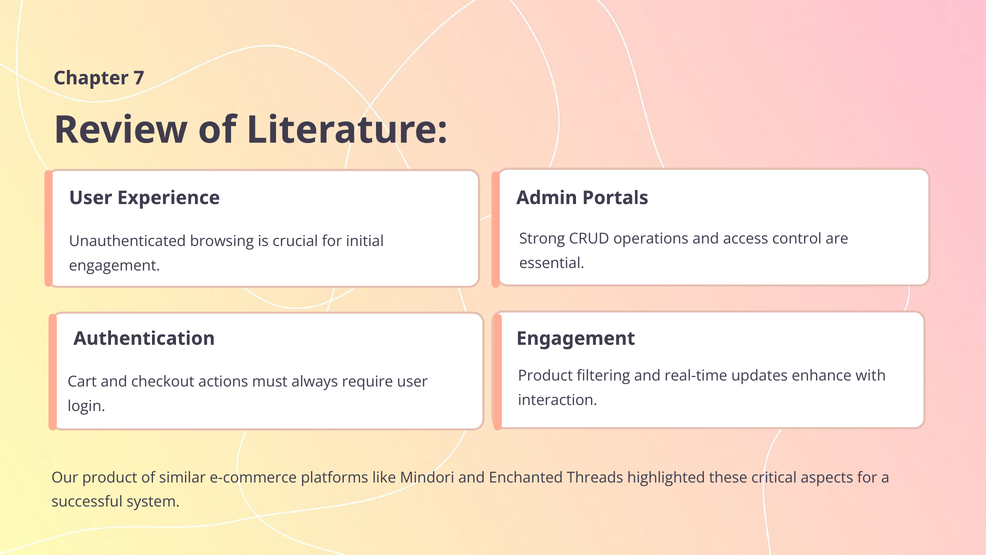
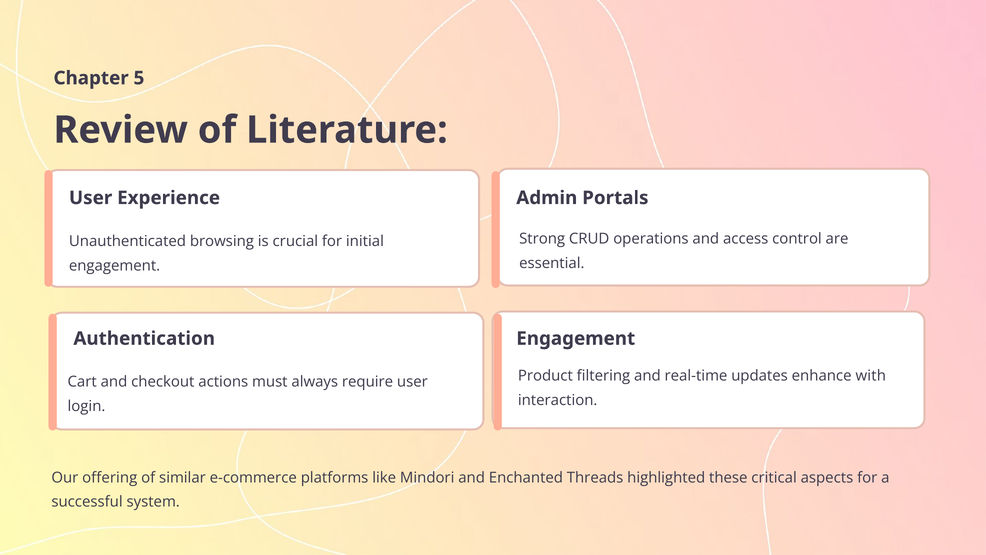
7: 7 -> 5 (139, 78)
Our product: product -> offering (110, 477)
